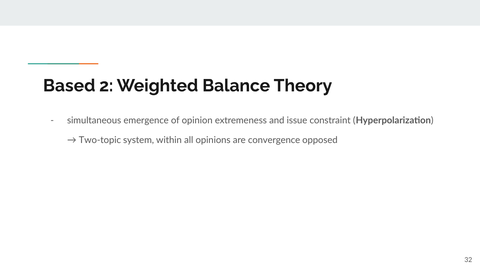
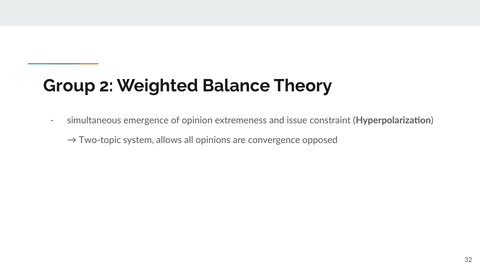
Based: Based -> Group (69, 86)
within: within -> allows (169, 140)
